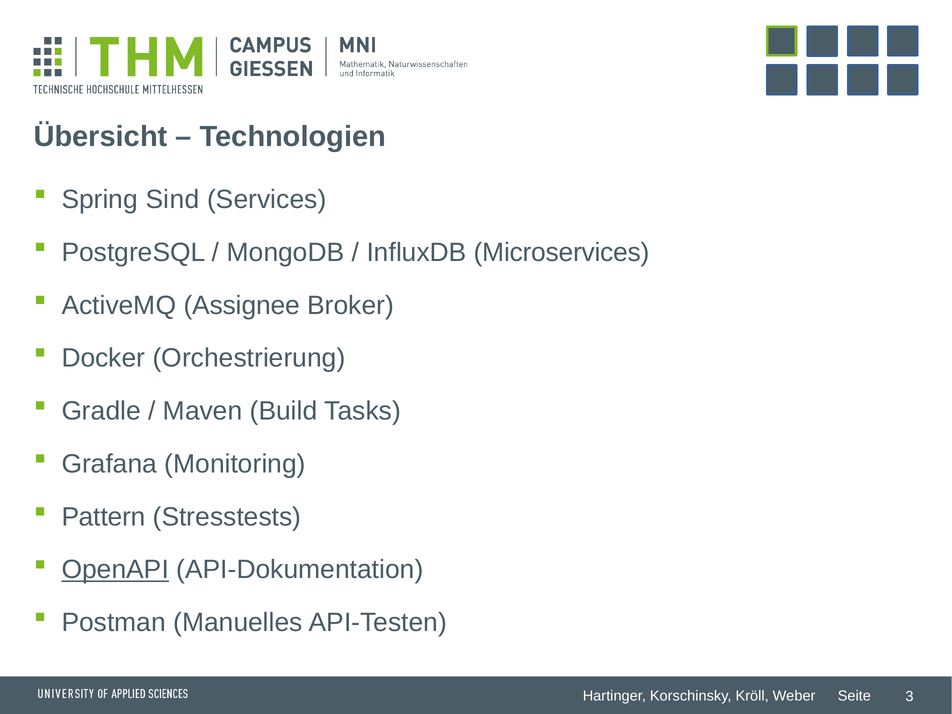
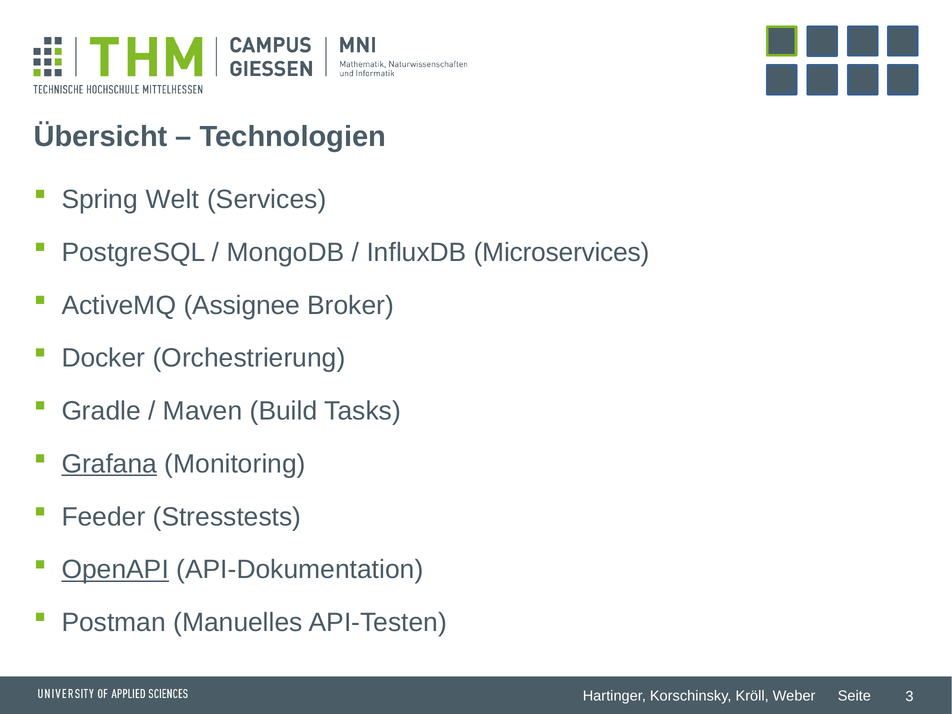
Sind: Sind -> Welt (172, 200)
Grafana underline: none -> present (109, 464)
Pattern: Pattern -> Feeder (103, 517)
